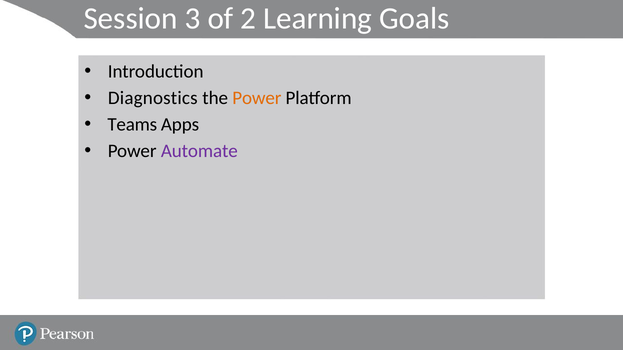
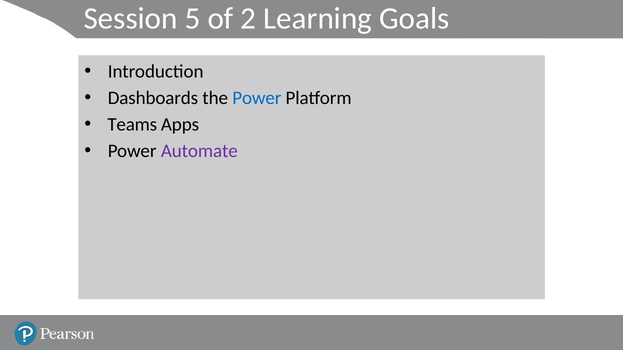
3: 3 -> 5 (193, 19)
Diagnostics: Diagnostics -> Dashboards (153, 98)
Power colour: orange -> blue (257, 98)
